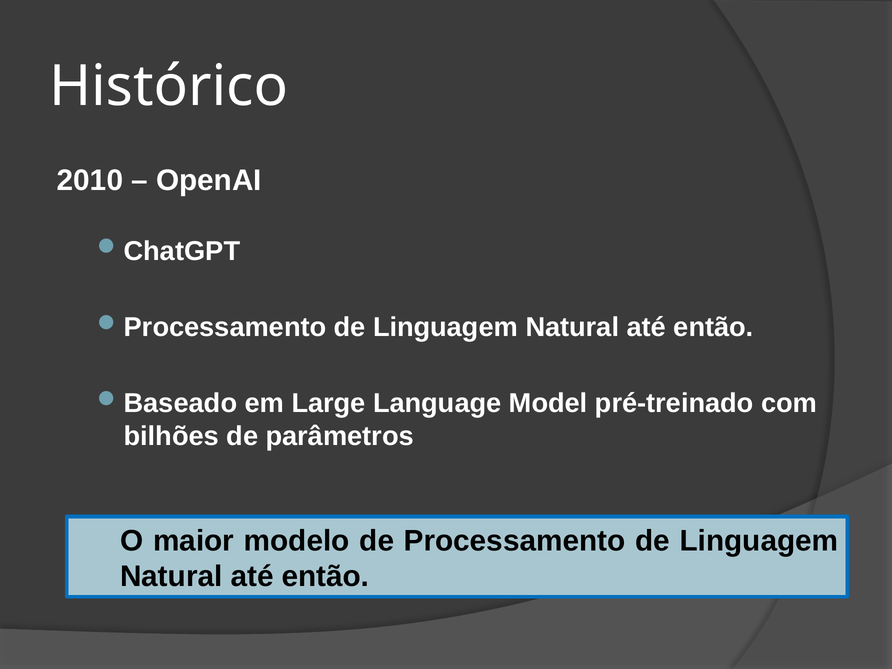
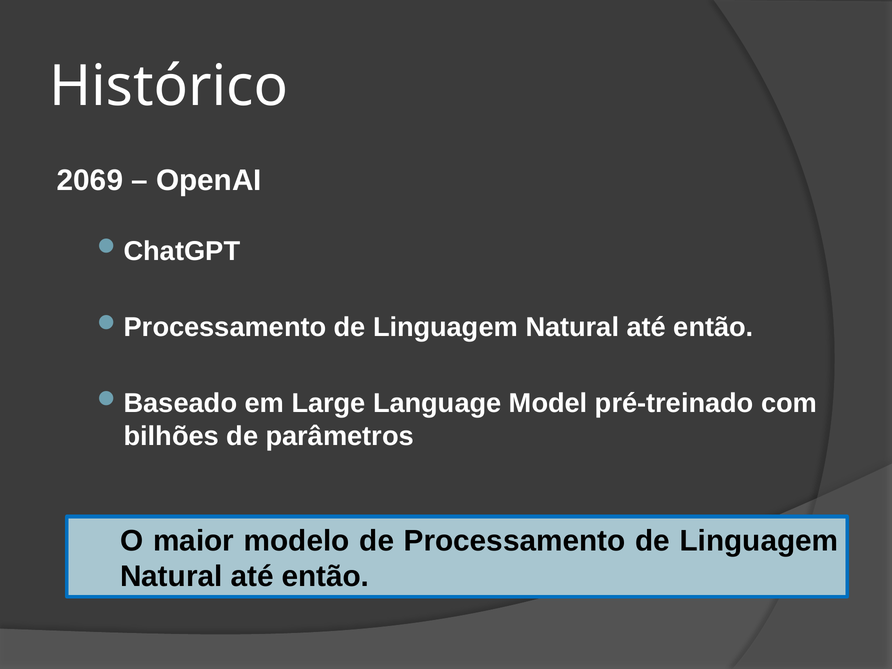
2010: 2010 -> 2069 (90, 180)
